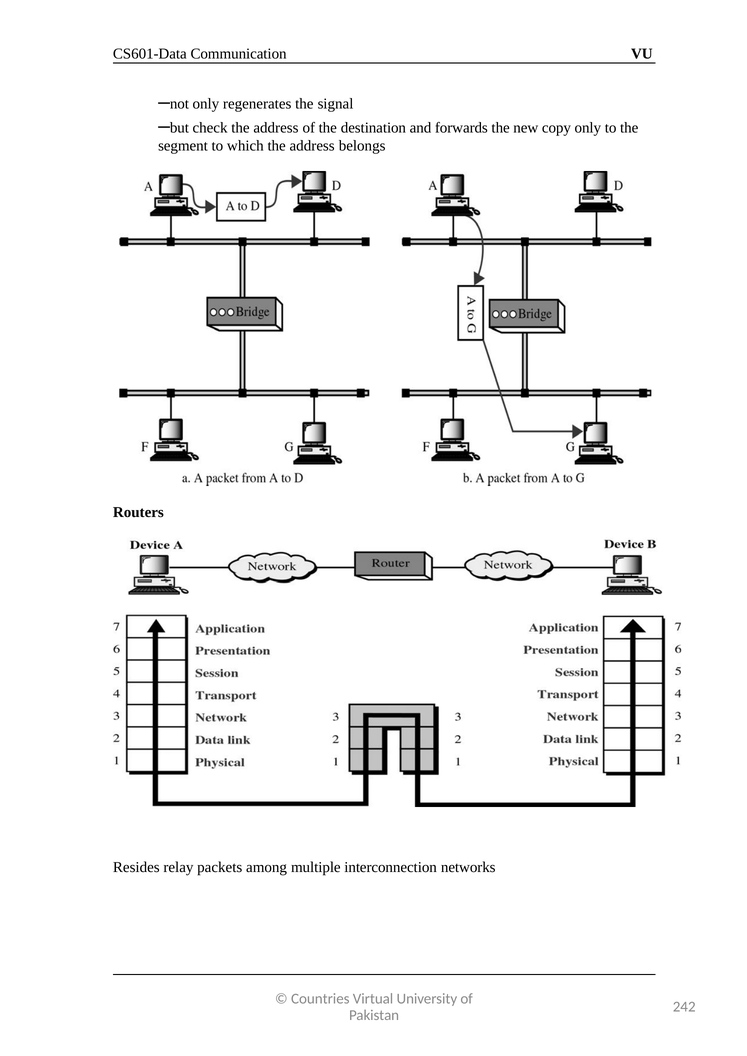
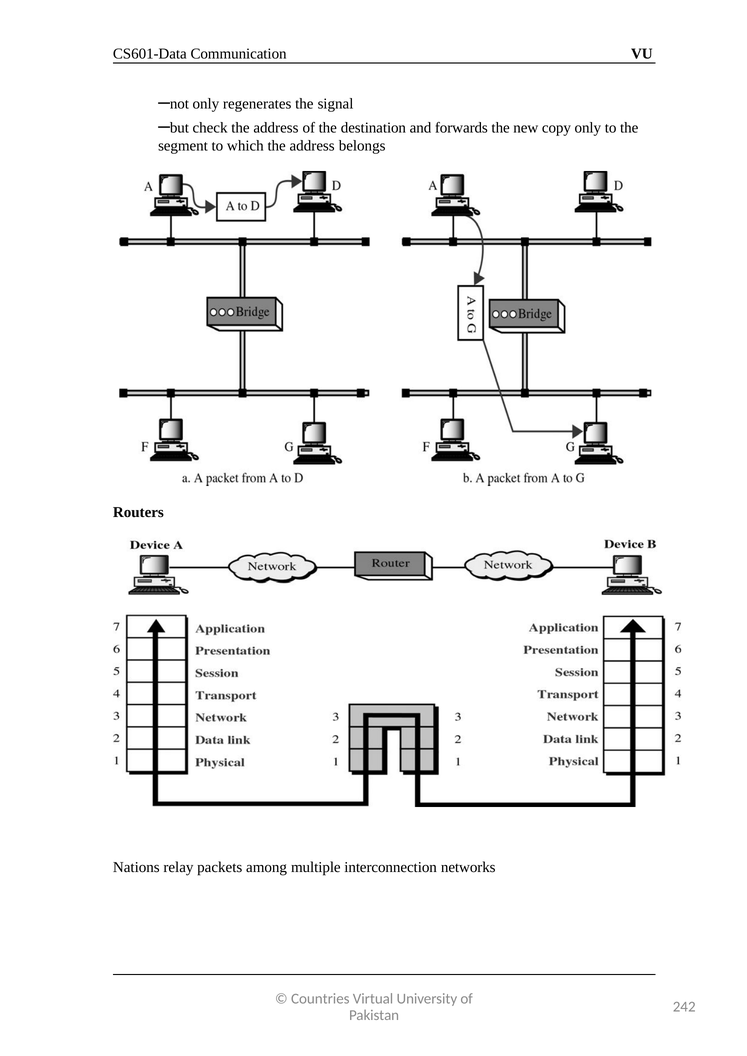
Resides: Resides -> Nations (136, 868)
